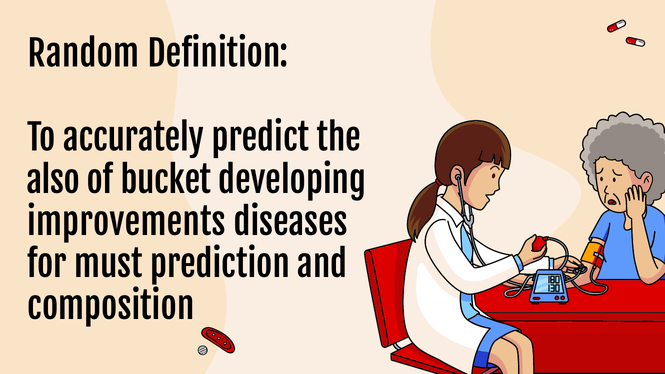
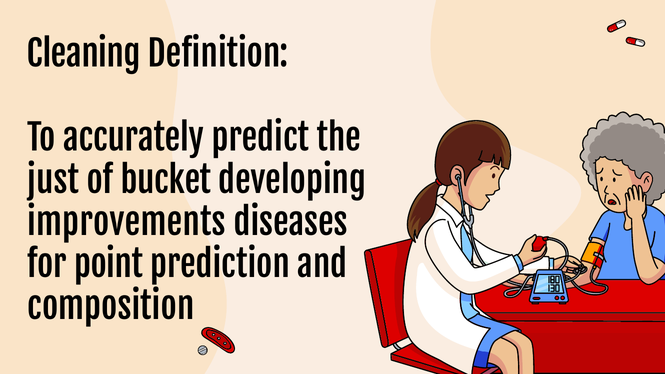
Random: Random -> Cleaning (84, 55)
also: also -> just (53, 181)
must: must -> point (109, 266)
